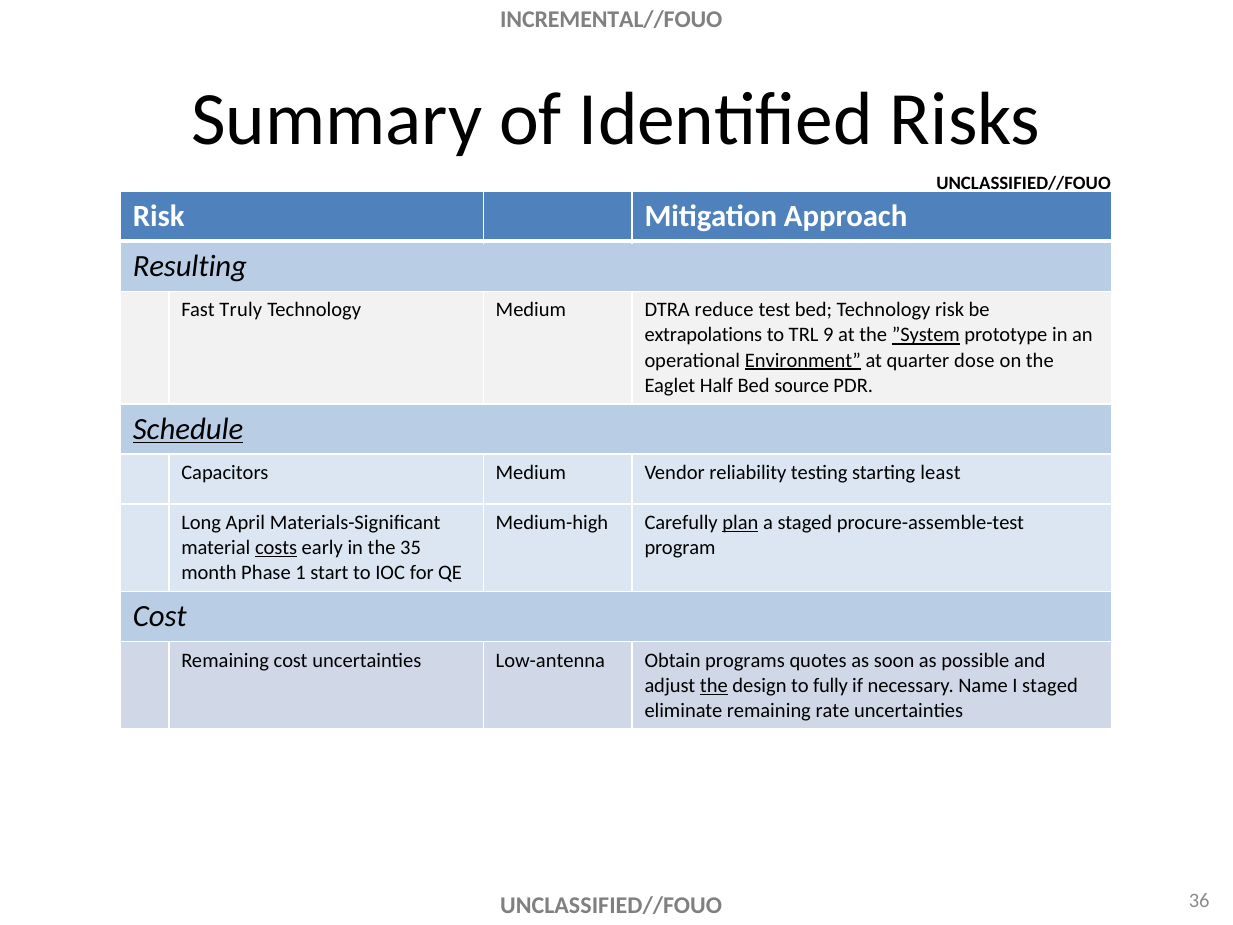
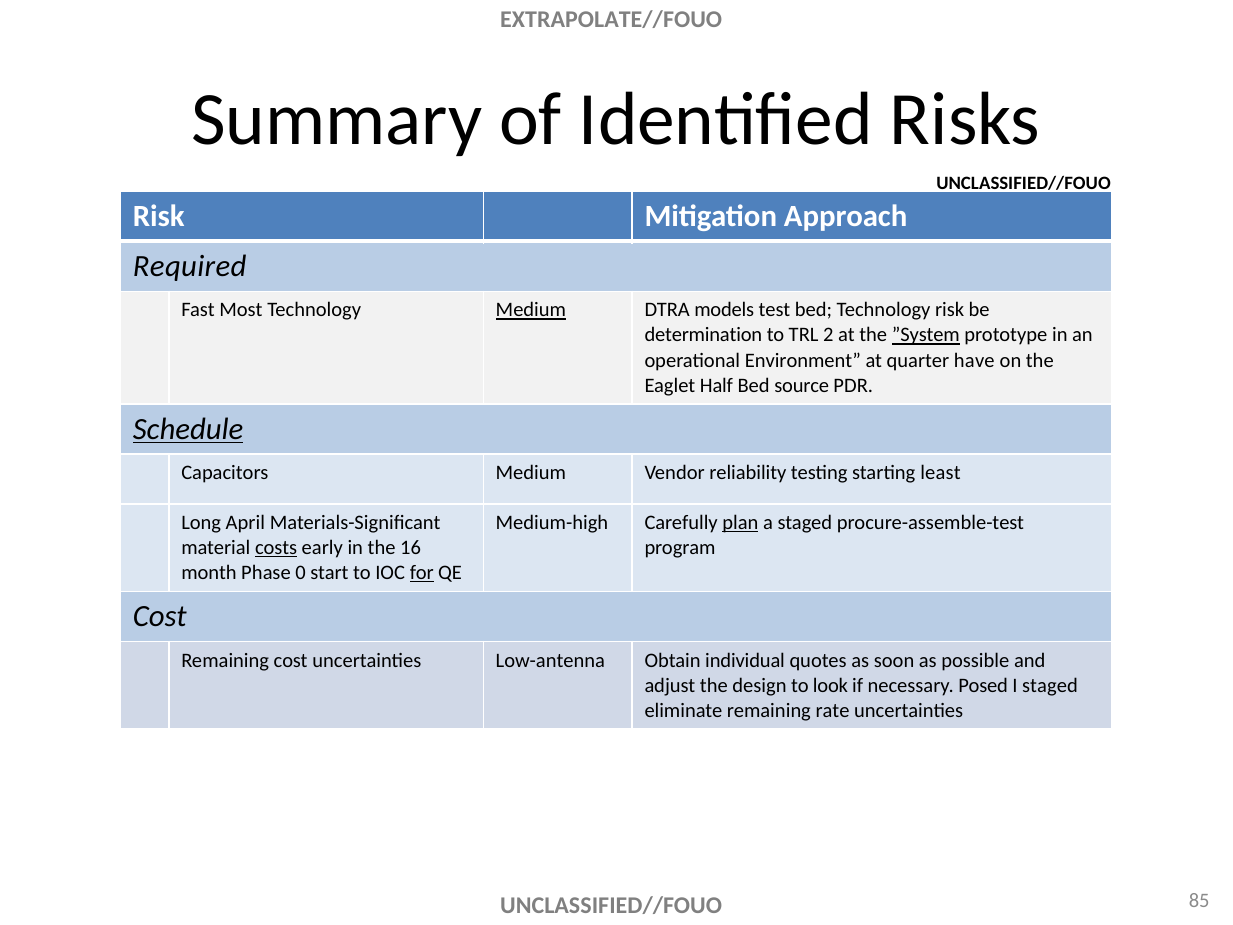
INCREMENTAL//FOUO: INCREMENTAL//FOUO -> EXTRAPOLATE//FOUO (611, 20)
Resulting: Resulting -> Required (190, 267)
Truly: Truly -> Most (241, 310)
Medium underline: none -> present (531, 310)
reduce: reduce -> models (724, 310)
extrapolations: extrapolations -> determination (703, 335)
9: 9 -> 2 (828, 335)
Environment underline: present -> none (803, 360)
dose: dose -> have (974, 360)
35: 35 -> 16 (411, 548)
1: 1 -> 0 (301, 573)
for underline: none -> present (422, 573)
programs: programs -> individual (745, 660)
the underline: present -> none (714, 685)
fully: fully -> look (830, 685)
Name: Name -> Posed (983, 685)
36: 36 -> 85 (1199, 901)
